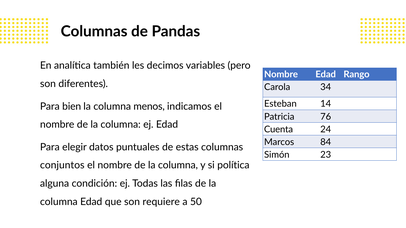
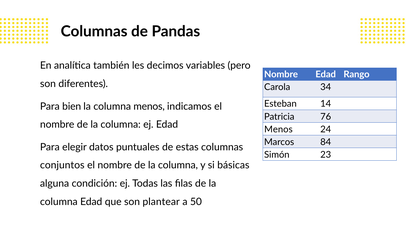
Cuenta: Cuenta -> Menos (278, 129)
política: política -> básicas (233, 166)
requiere: requiere -> plantear (161, 202)
